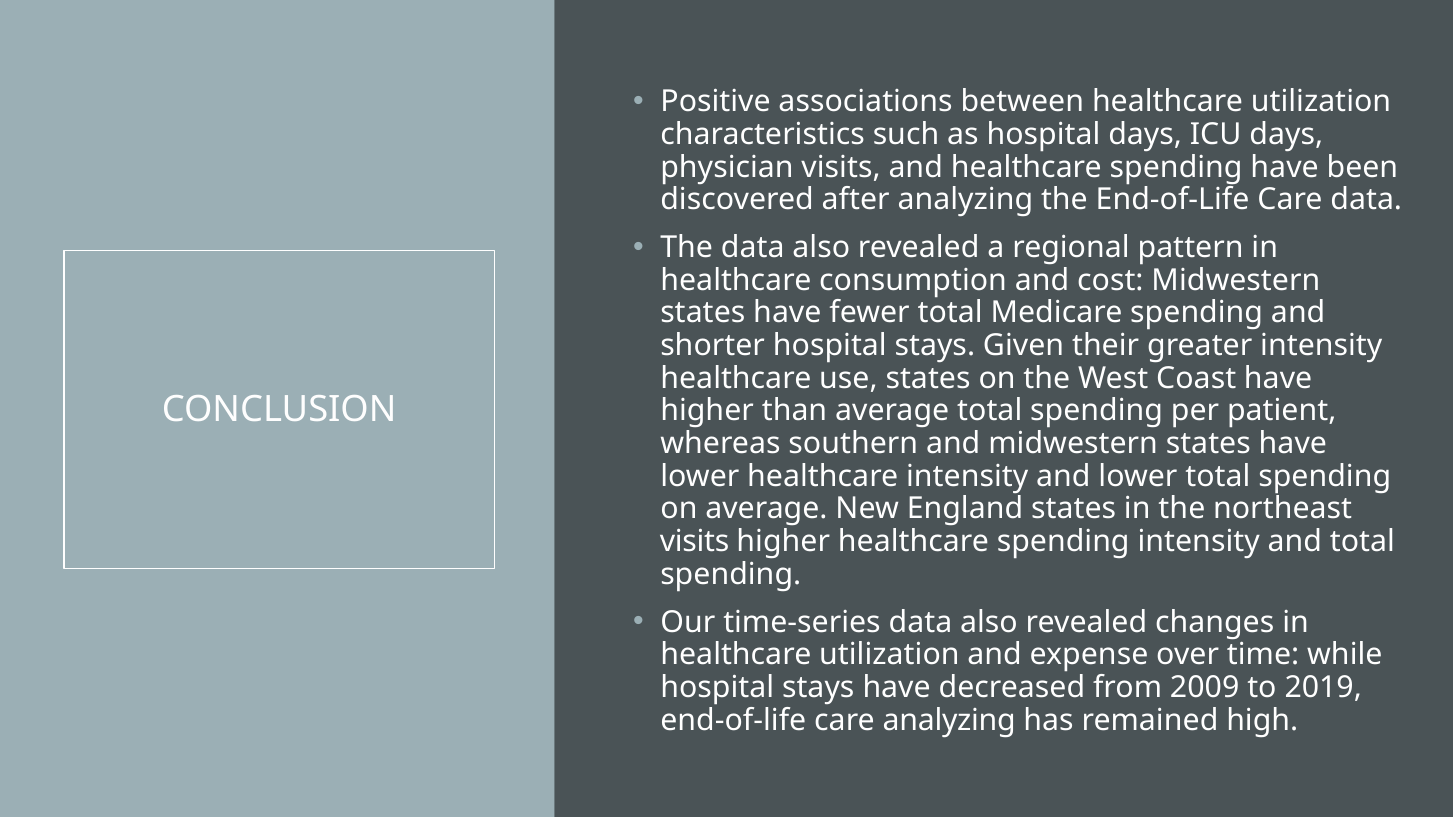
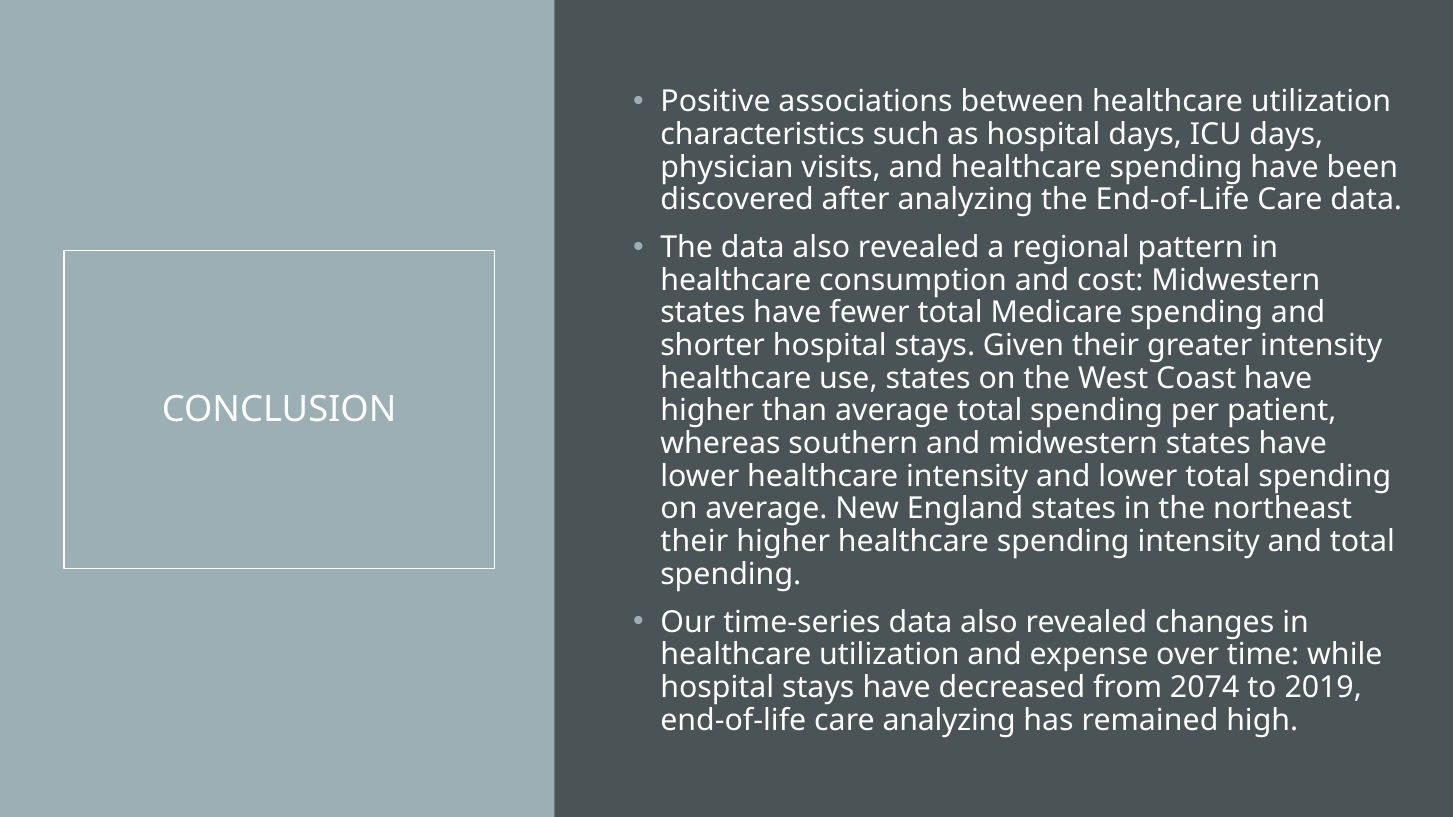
visits: visits -> their (694, 542)
2009: 2009 -> 2074 (1205, 688)
